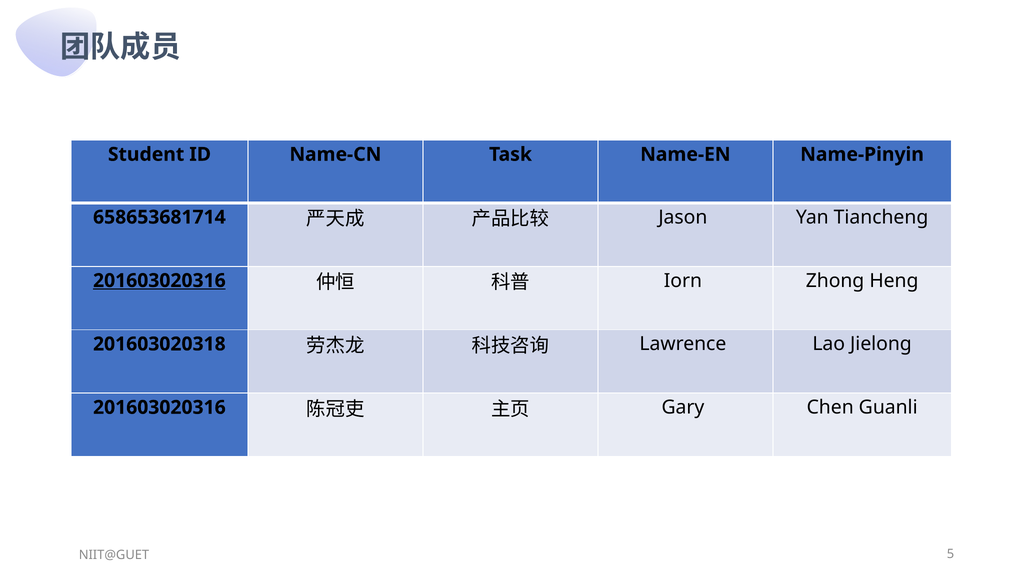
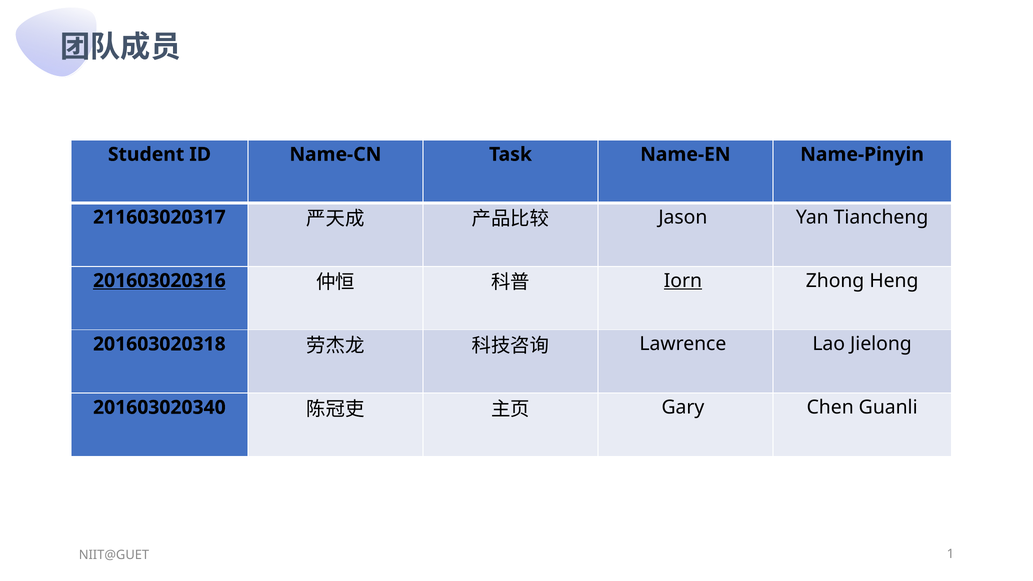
658653681714: 658653681714 -> 211603020317 (159, 217)
Iorn underline: none -> present (683, 281)
201603020316: 201603020316 -> 201603020340 (159, 407)
5: 5 -> 1 (951, 554)
